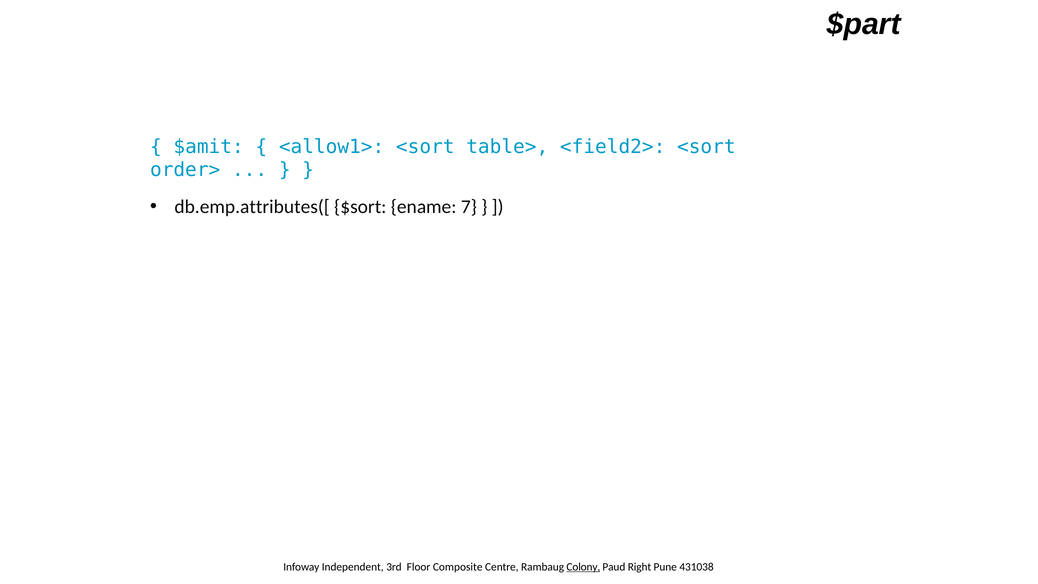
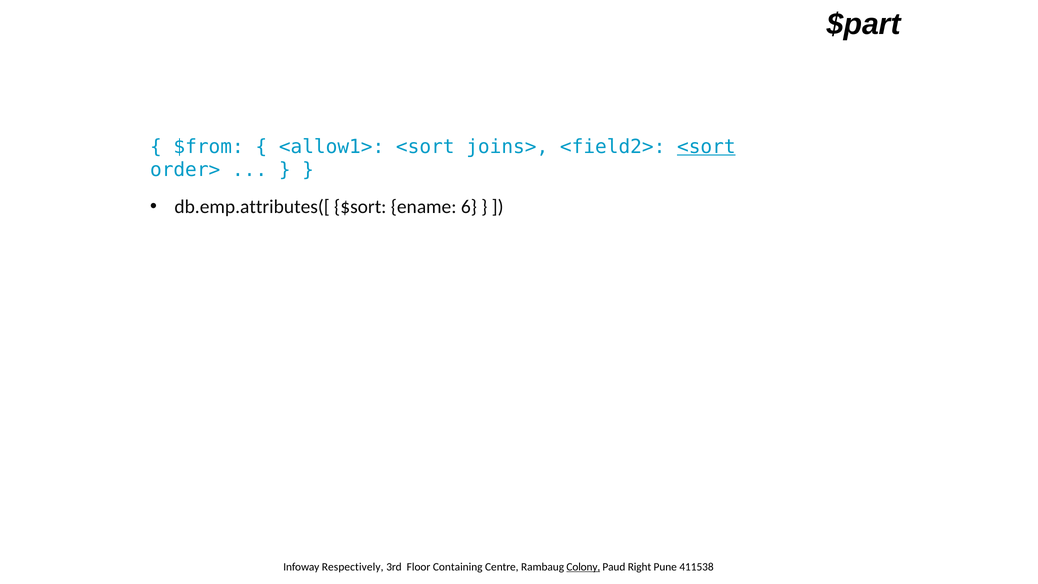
$amit: $amit -> $from (209, 147)
table>: table> -> joins> (507, 147)
<sort underline: none -> present (706, 147)
7: 7 -> 6 (469, 207)
Independent: Independent -> Respectively (353, 567)
Composite: Composite -> Containing (458, 567)
431038: 431038 -> 411538 (697, 567)
